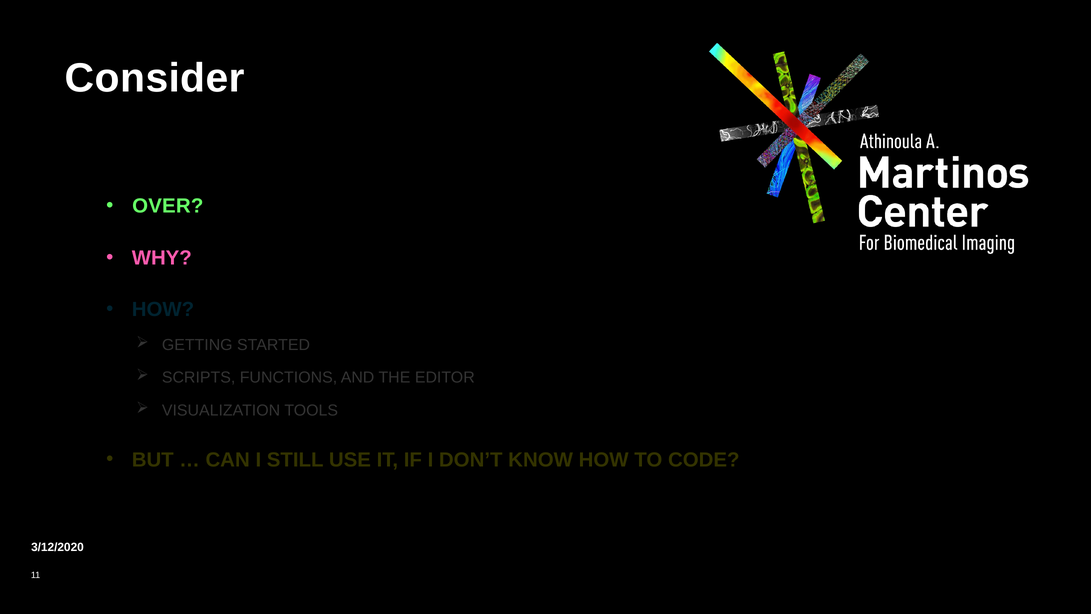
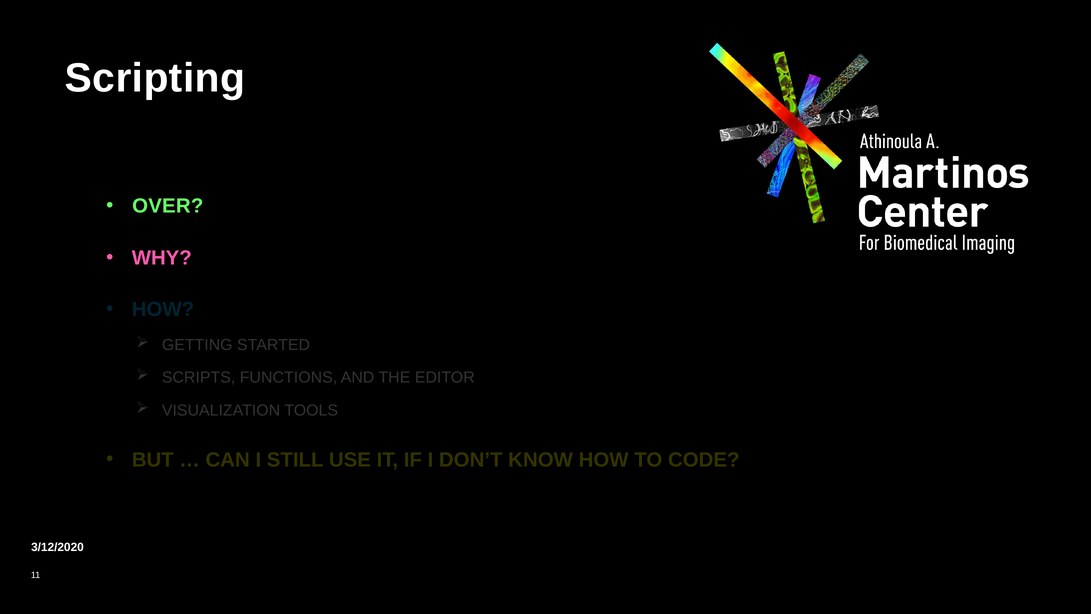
Consider: Consider -> Scripting (155, 78)
